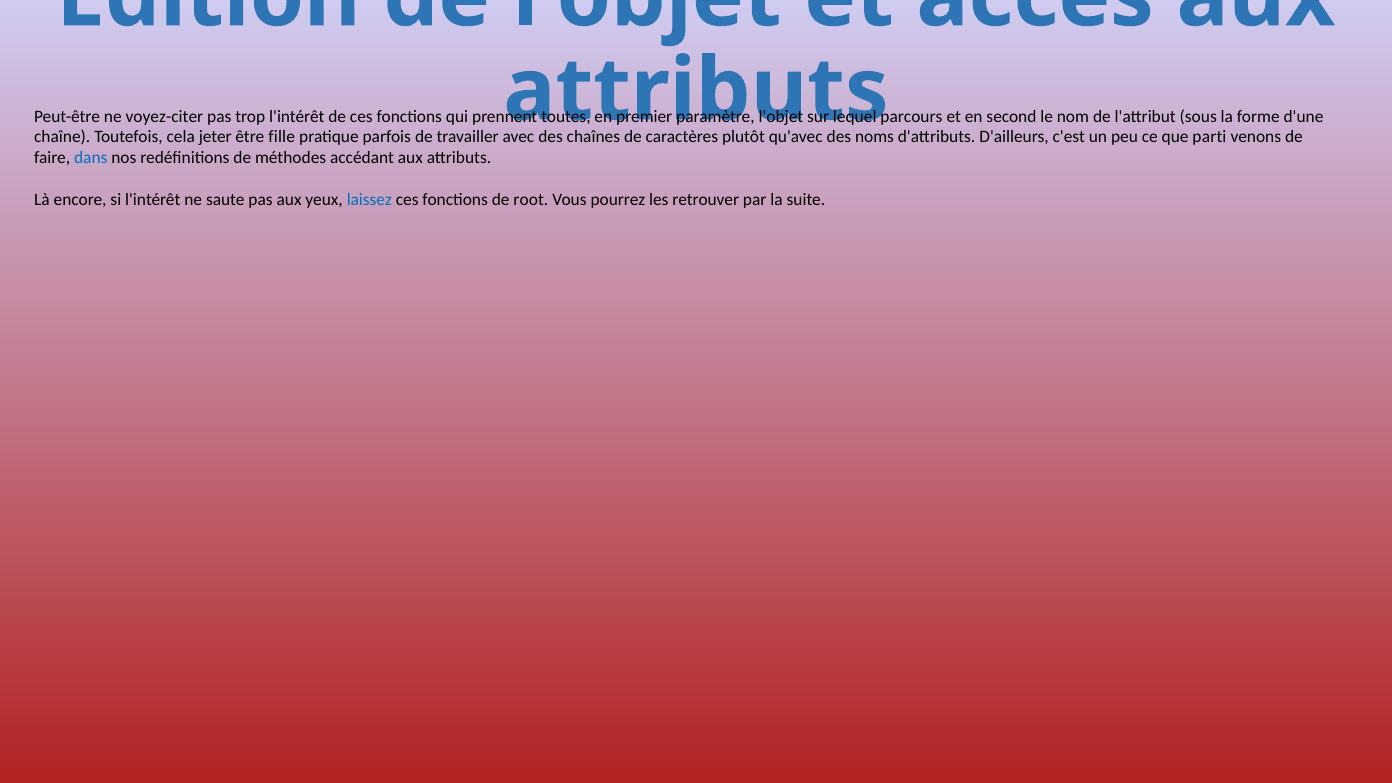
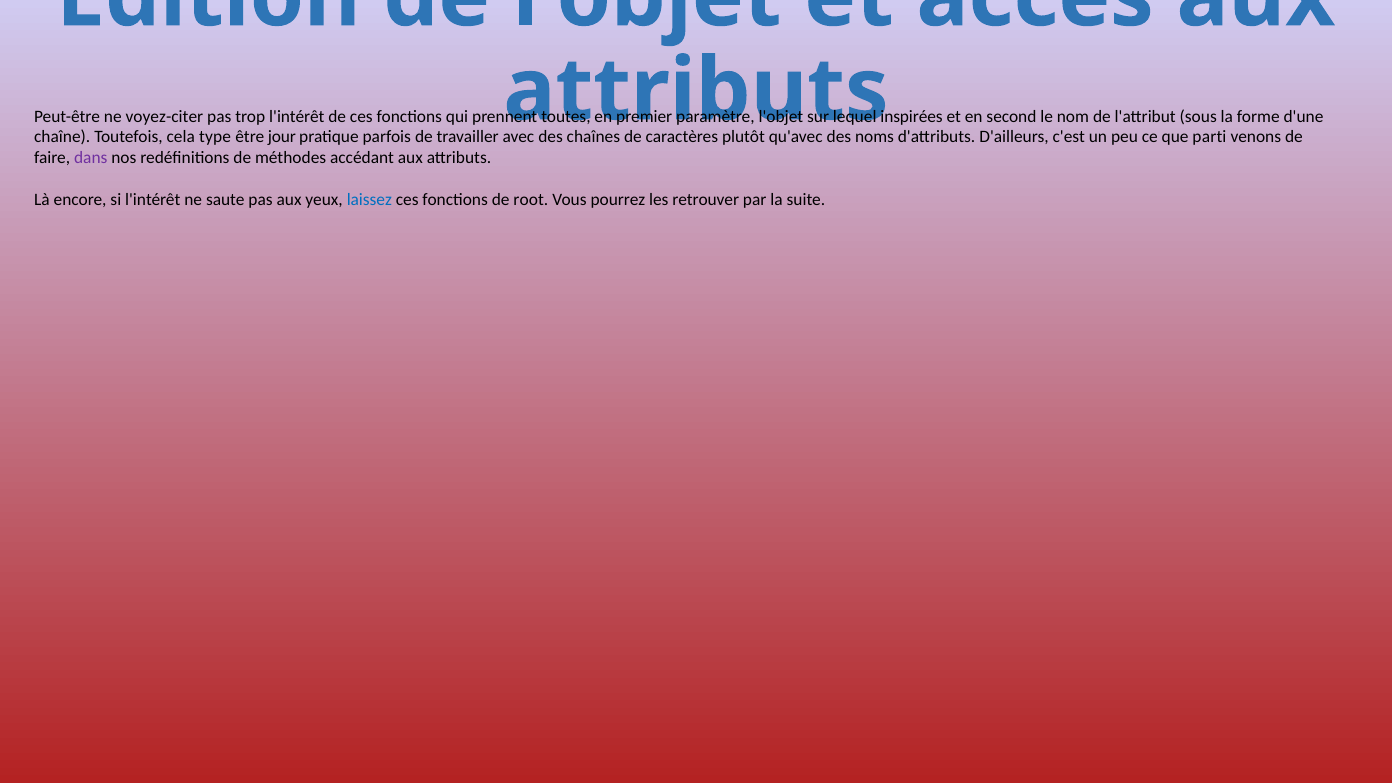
parcours: parcours -> inspirées (912, 116)
jeter: jeter -> type (215, 137)
fille: fille -> jour (282, 137)
dans colour: blue -> purple (91, 158)
